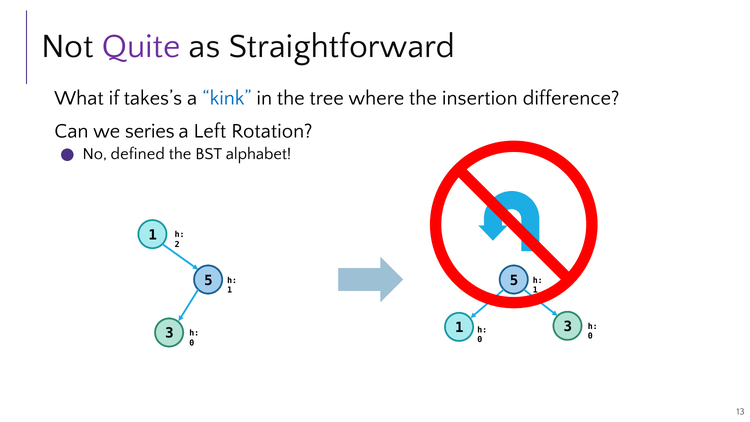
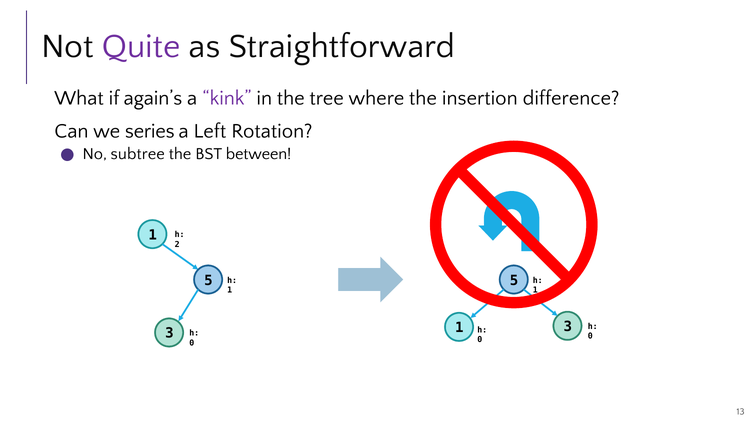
takes’s: takes’s -> again’s (153, 98)
kink colour: blue -> purple (227, 98)
defined: defined -> subtree (138, 154)
alphabet: alphabet -> between (259, 154)
